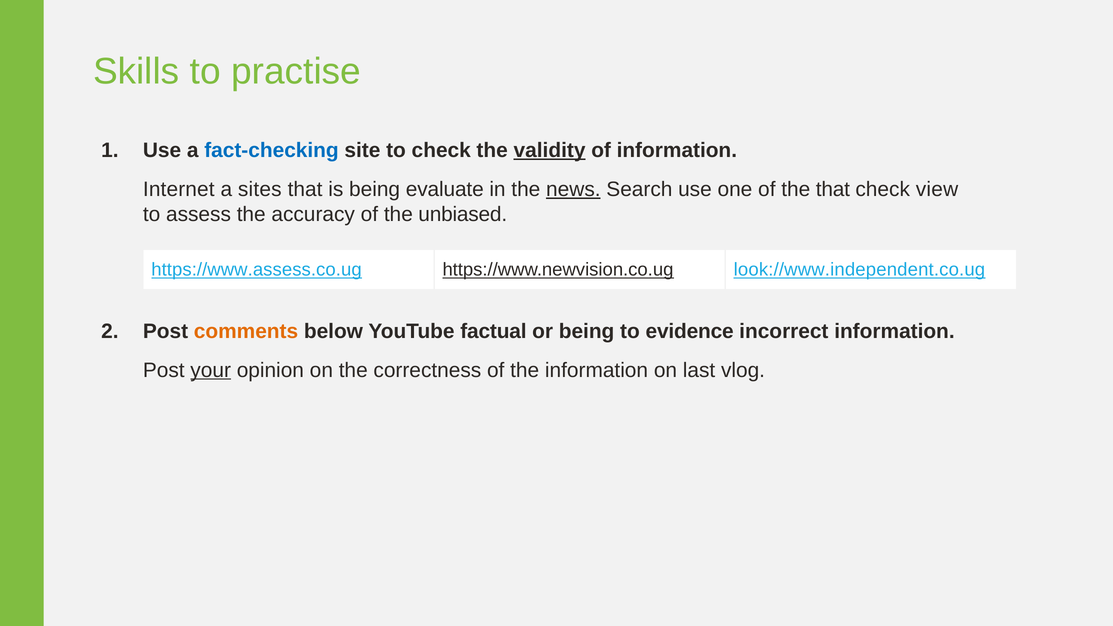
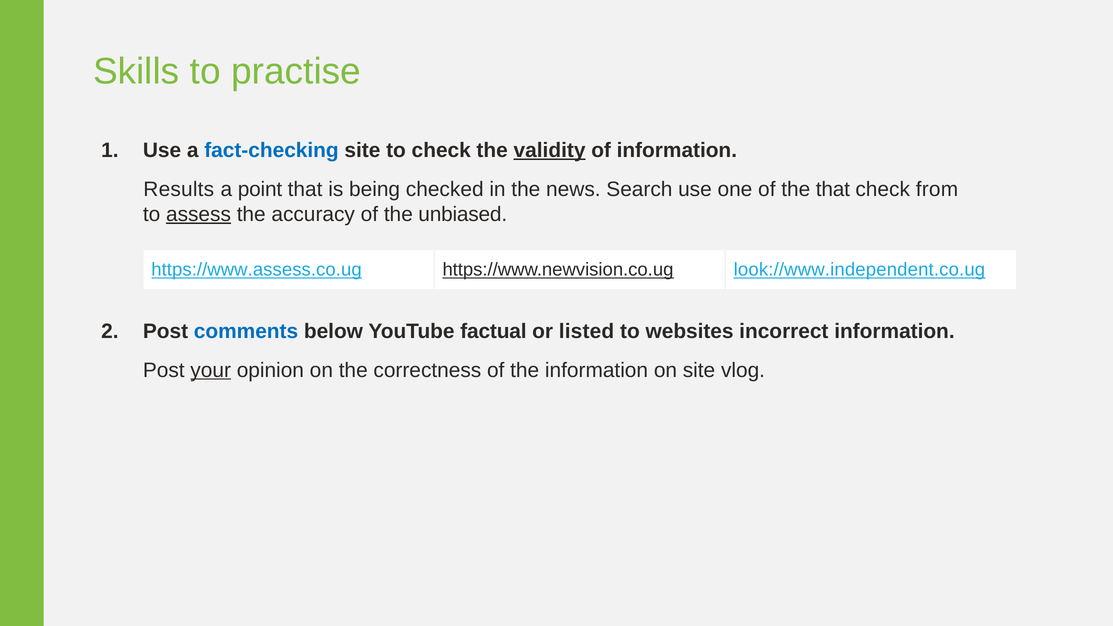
Internet: Internet -> Results (179, 189)
sites: sites -> point (260, 189)
evaluate: evaluate -> checked (445, 189)
news underline: present -> none (573, 189)
view: view -> from (937, 189)
assess underline: none -> present (198, 214)
comments colour: orange -> blue (246, 331)
or being: being -> listed (586, 331)
evidence: evidence -> websites (690, 331)
on last: last -> site (699, 370)
